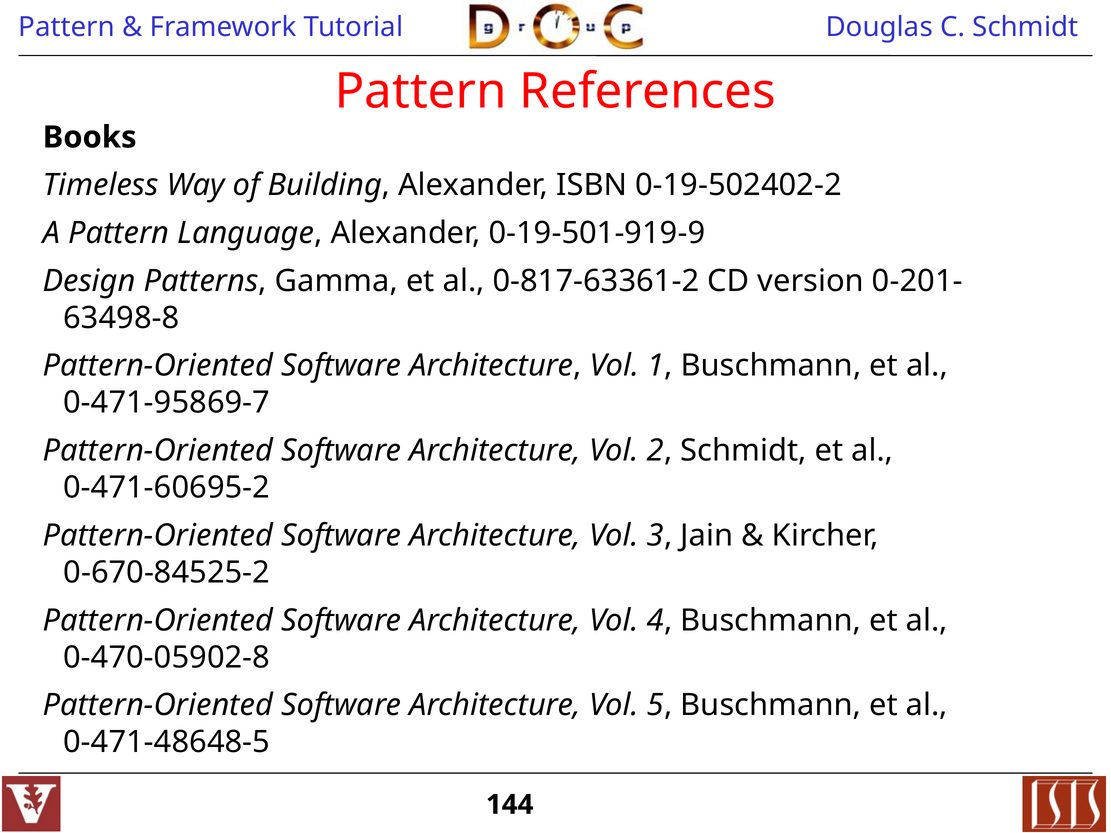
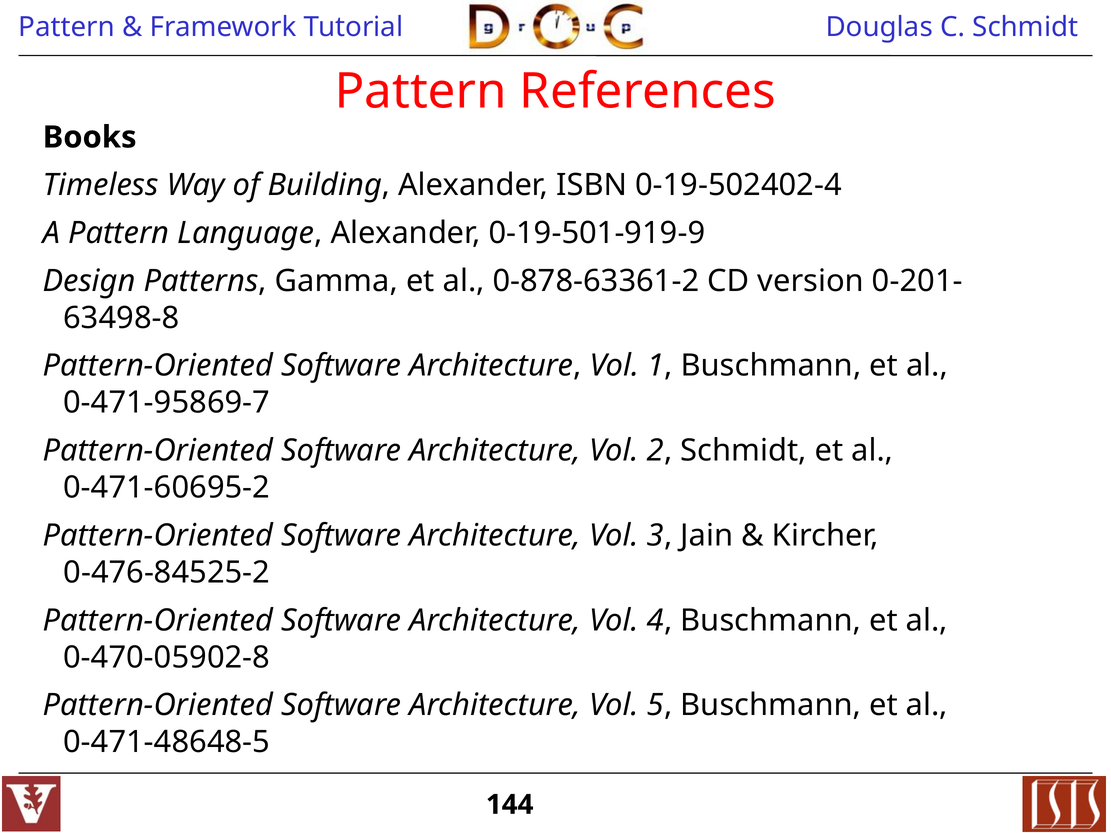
0-19-502402-2: 0-19-502402-2 -> 0-19-502402-4 (738, 185)
0-817-63361-2: 0-817-63361-2 -> 0-878-63361-2 (596, 281)
0-670-84525-2: 0-670-84525-2 -> 0-476-84525-2 (167, 573)
